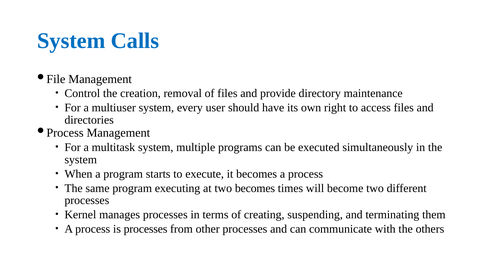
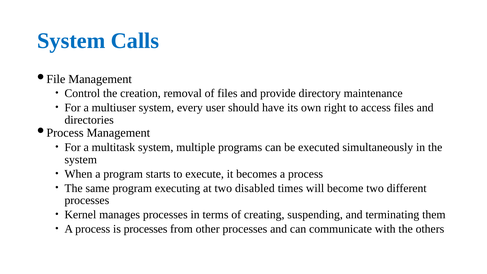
two becomes: becomes -> disabled (255, 188)
